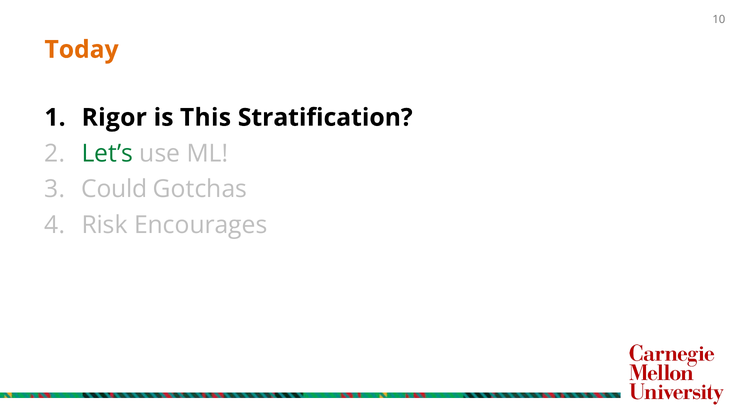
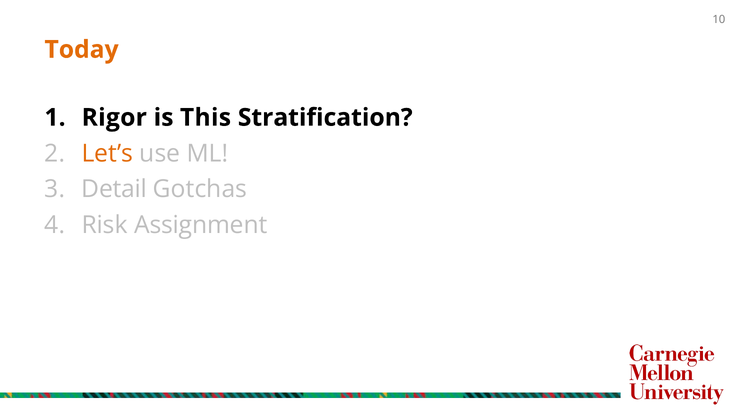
Let’s colour: green -> orange (107, 153)
Could: Could -> Detail (114, 189)
Encourages: Encourages -> Assignment (201, 225)
